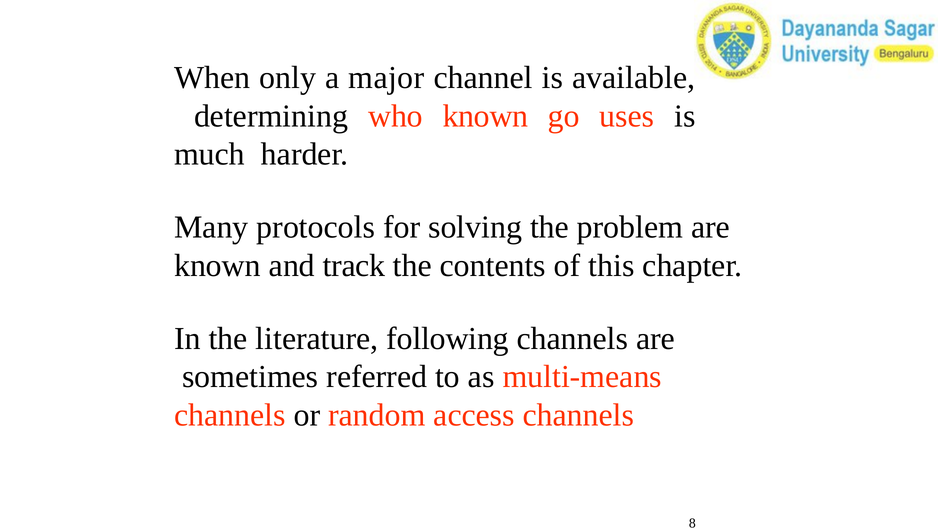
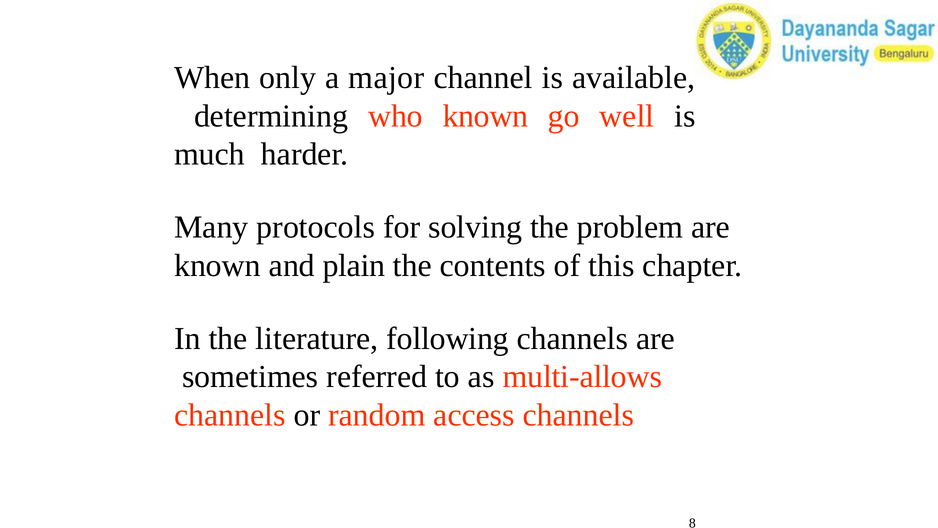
uses: uses -> well (627, 116)
track: track -> plain (354, 265)
multi-means: multi-means -> multi-allows (582, 376)
